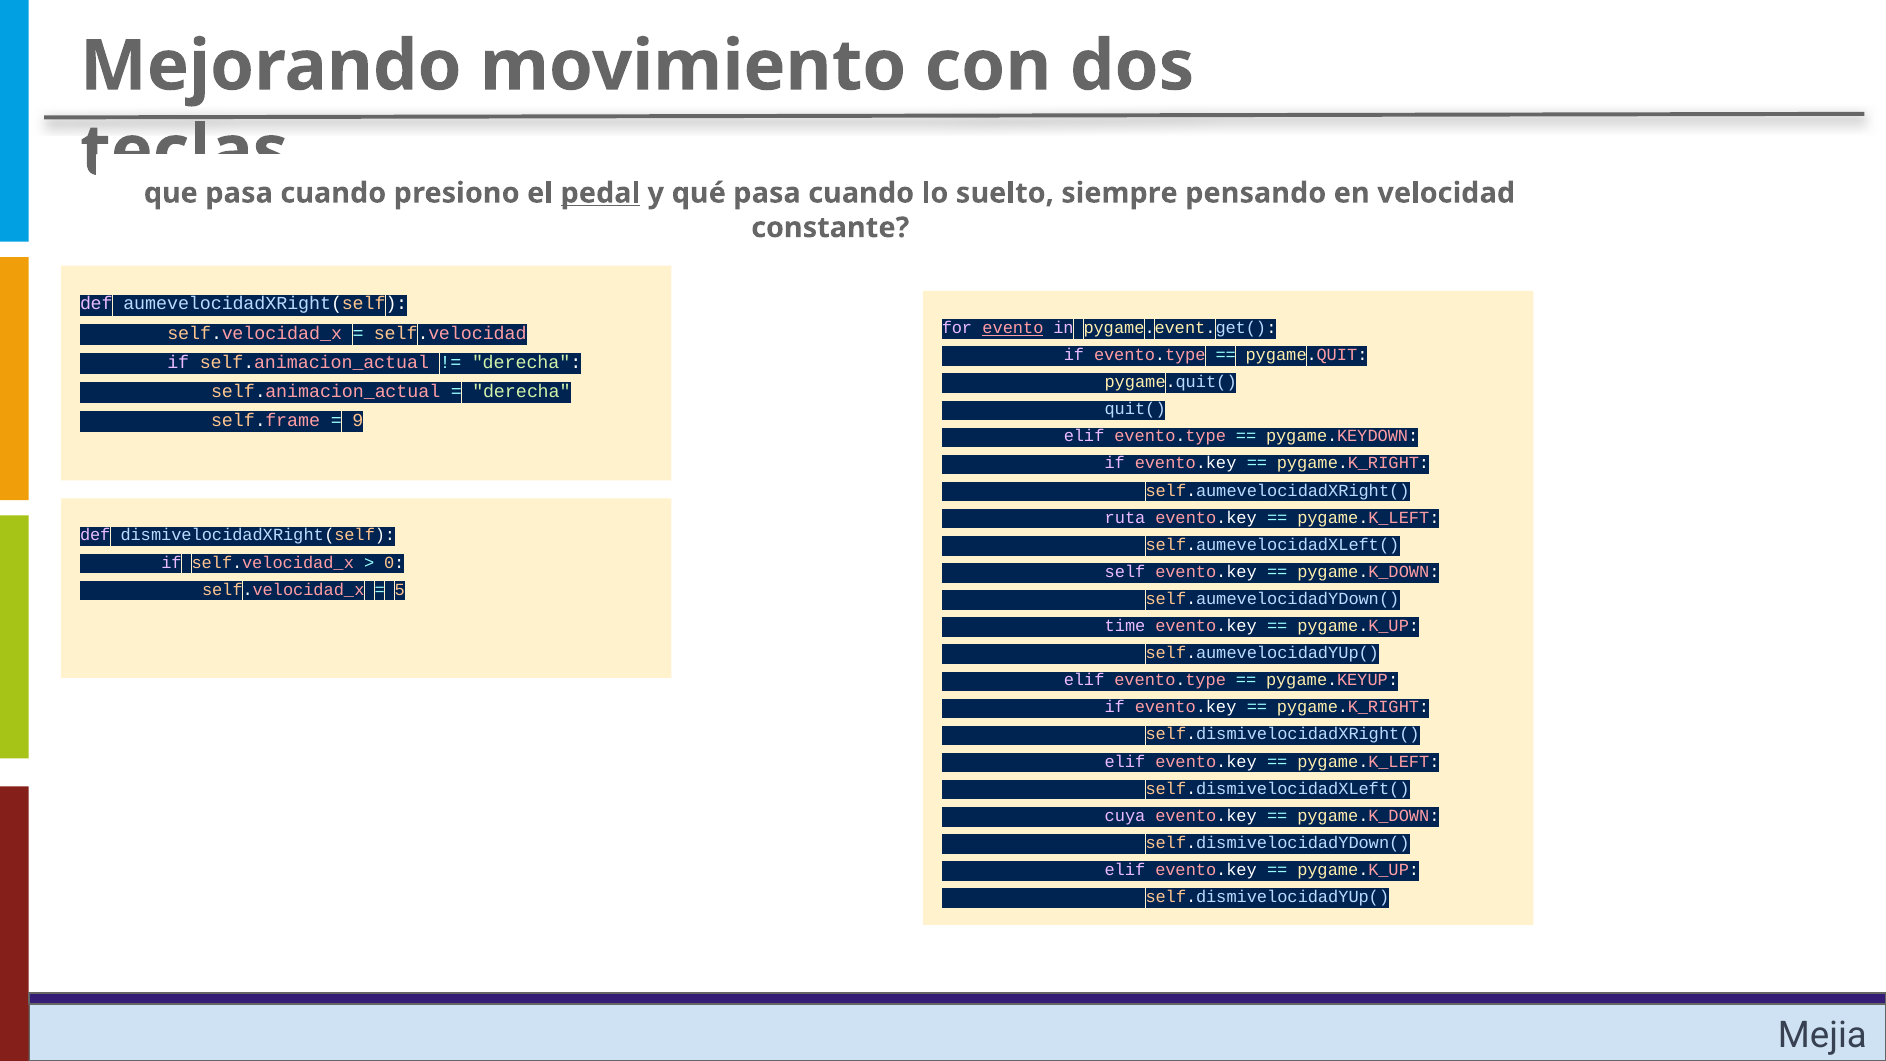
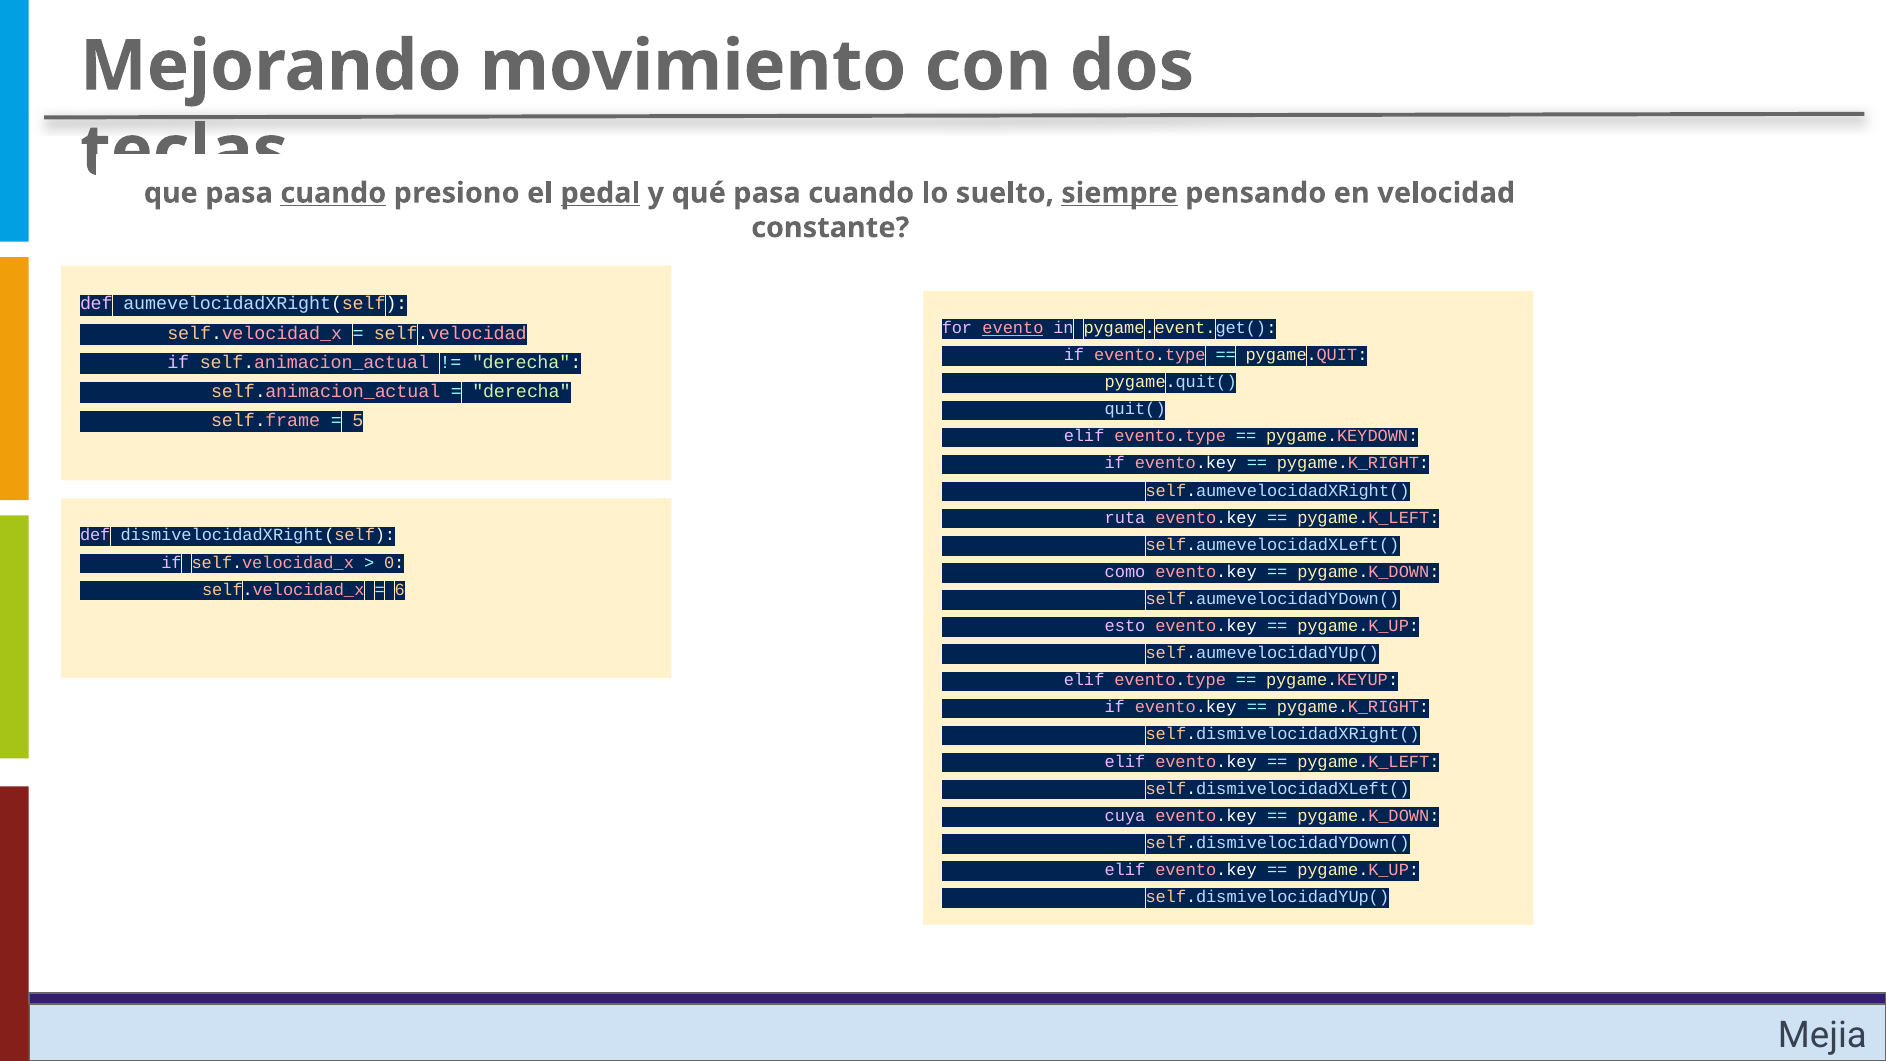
cuando underline: none -> present (333, 193)
siempre underline: none -> present (1119, 193)
9: 9 -> 5 (358, 421)
self: self -> como (1125, 572)
5: 5 -> 6 (400, 589)
time: time -> esto (1125, 626)
